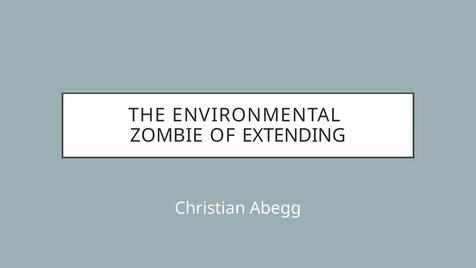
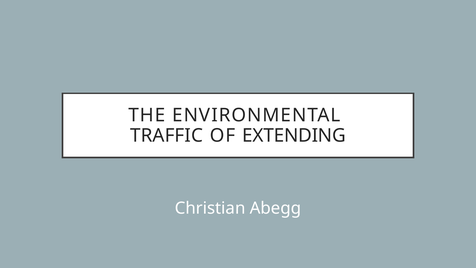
ZOMBIE: ZOMBIE -> TRAFFIC (167, 135)
